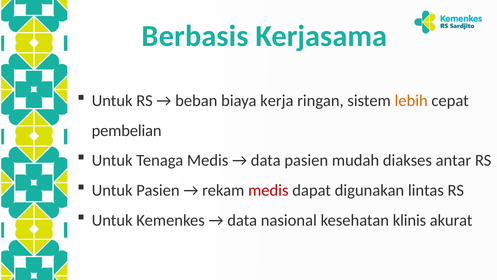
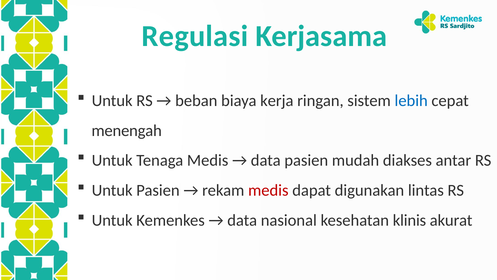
Berbasis: Berbasis -> Regulasi (195, 36)
lebih colour: orange -> blue (411, 101)
pembelian: pembelian -> menengah (127, 130)
